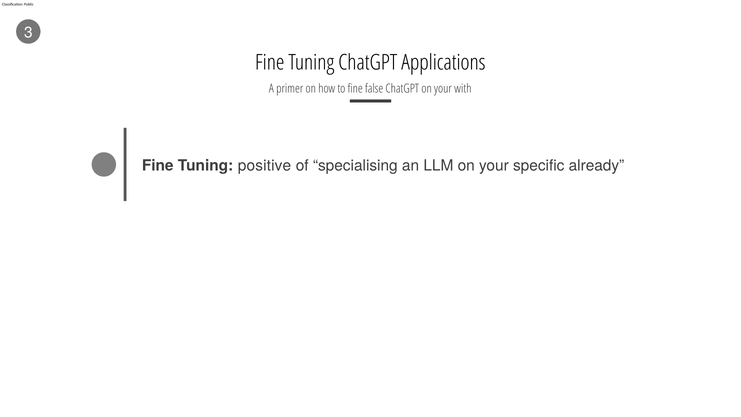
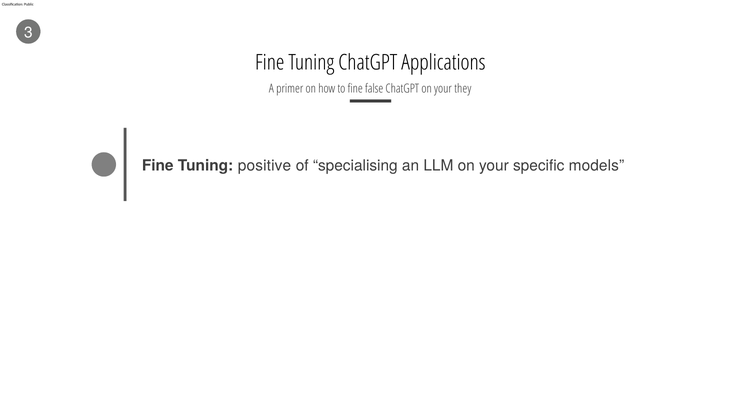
with: with -> they (463, 88)
already: already -> models (596, 165)
